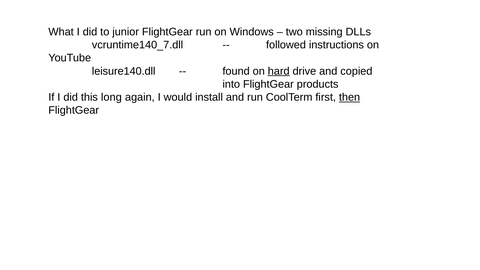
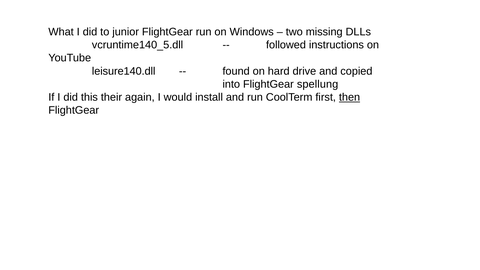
vcruntime140_7.dll: vcruntime140_7.dll -> vcruntime140_5.dll (138, 45)
hard underline: present -> none (279, 71)
products: products -> spellung (318, 84)
long: long -> their (111, 97)
